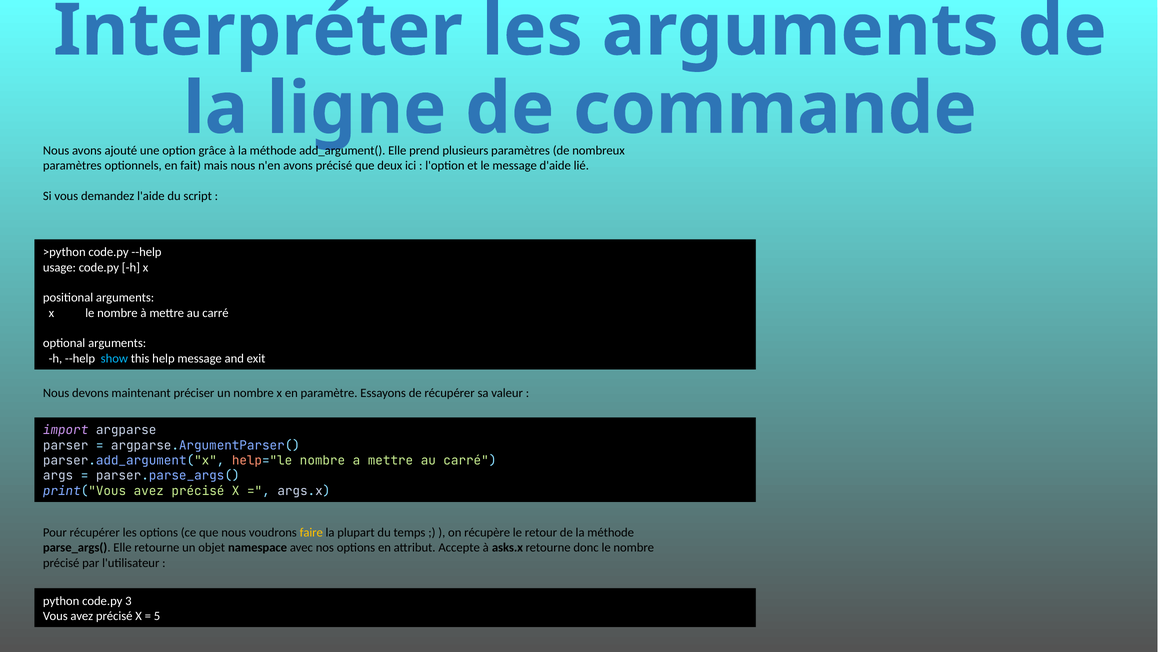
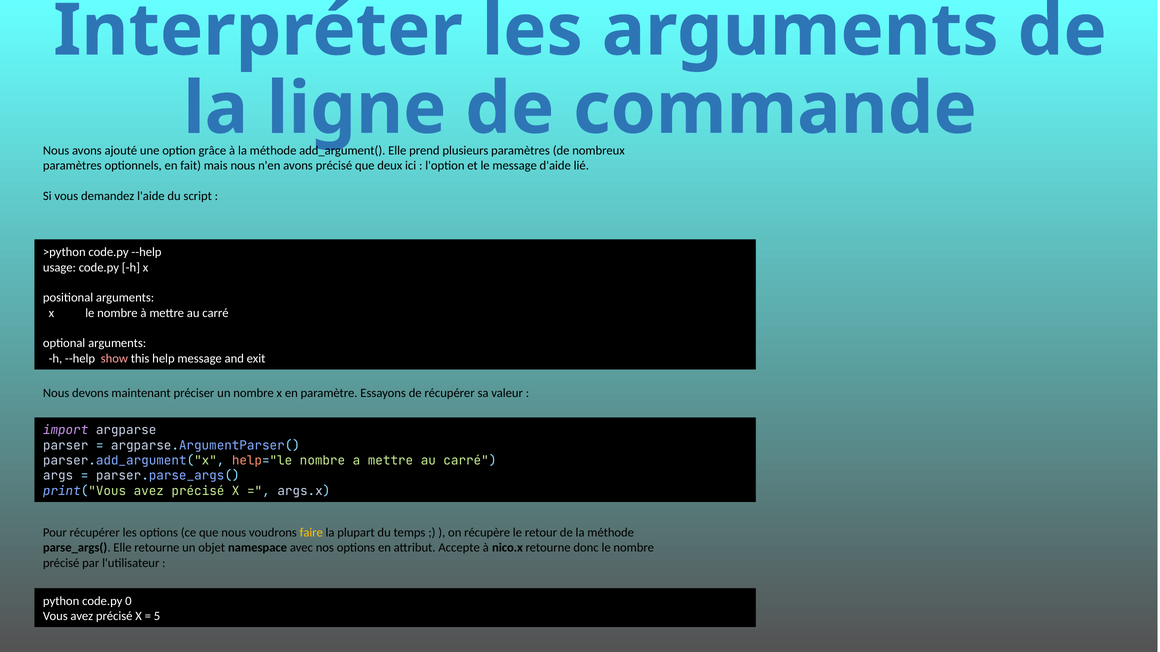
show colour: light blue -> pink (114, 359)
asks.x: asks.x -> nico.x (507, 548)
3: 3 -> 0 (128, 601)
